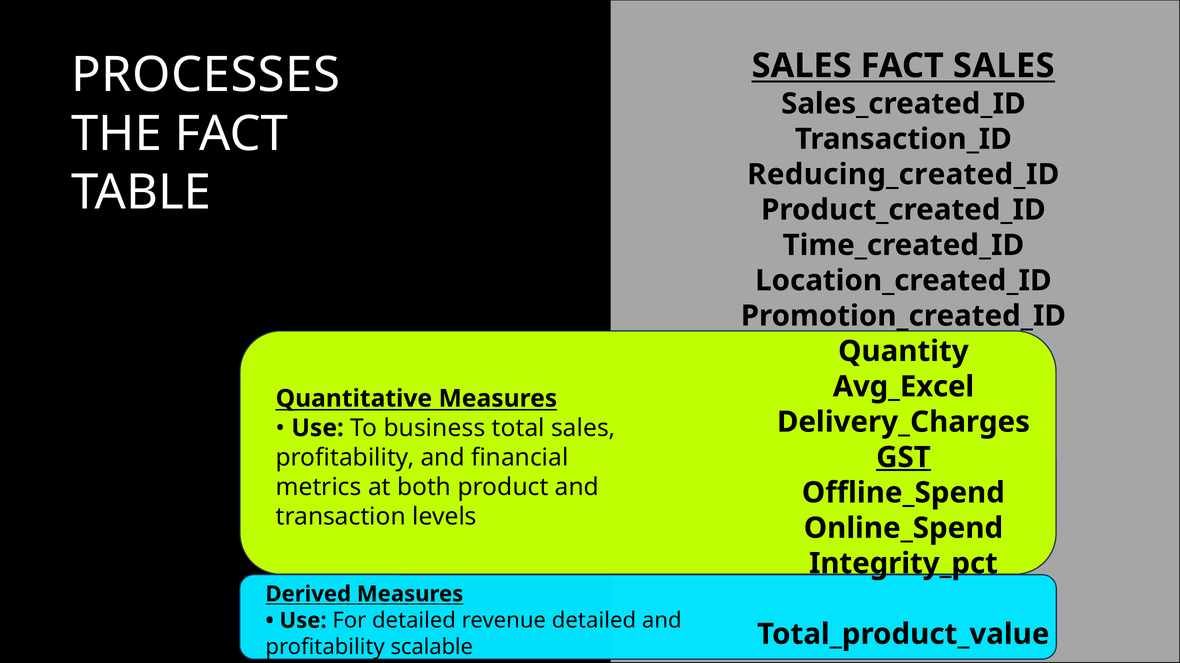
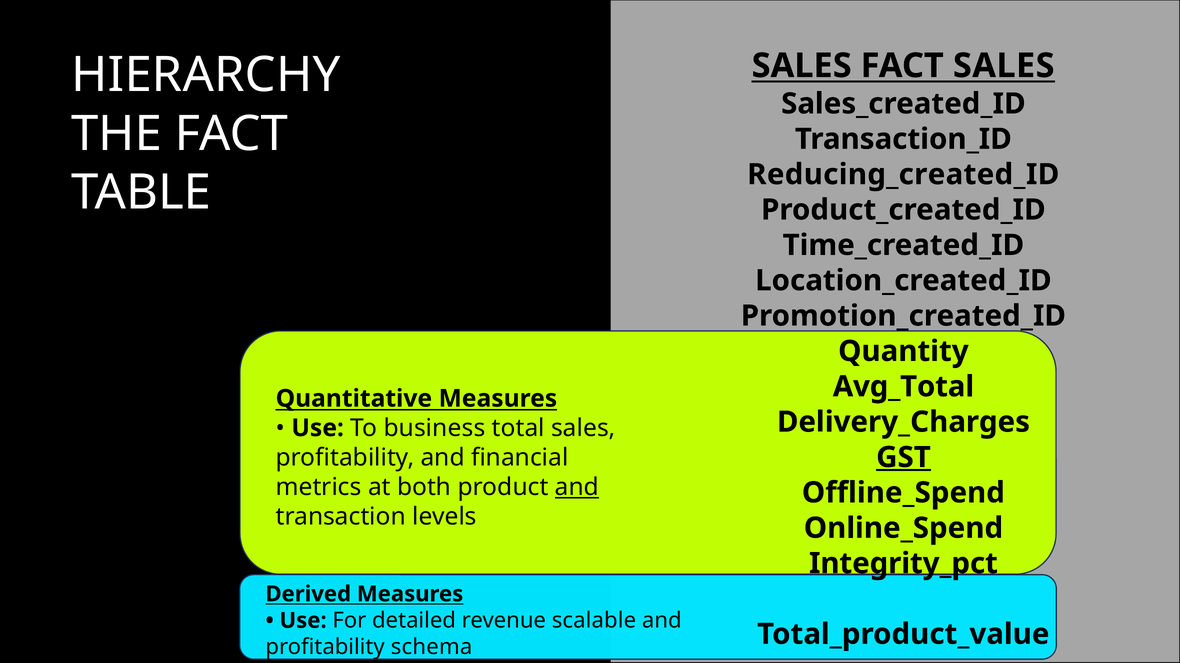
PROCESSES: PROCESSES -> HIERARCHY (206, 75)
Avg_Excel: Avg_Excel -> Avg_Total (903, 387)
and underline: none -> present (577, 488)
revenue detailed: detailed -> scalable (594, 621)
scalable: scalable -> schema (432, 648)
